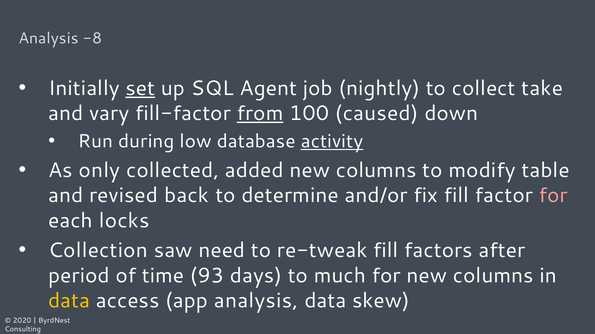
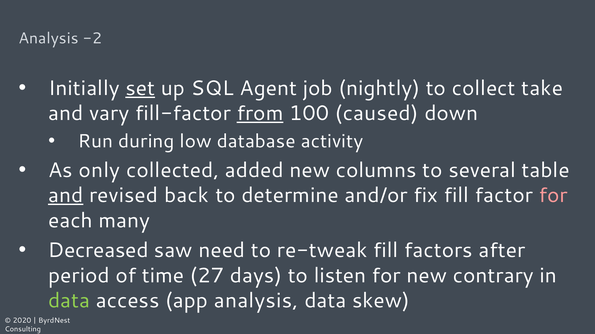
-8: -8 -> -2 (93, 38)
activity underline: present -> none (332, 142)
modify: modify -> several (482, 171)
and underline: none -> present (66, 196)
locks: locks -> many (124, 221)
Collection: Collection -> Decreased (98, 251)
93: 93 -> 27 (207, 276)
much: much -> listen (340, 276)
for new columns: columns -> contrary (493, 276)
data colour: yellow -> light green (69, 301)
